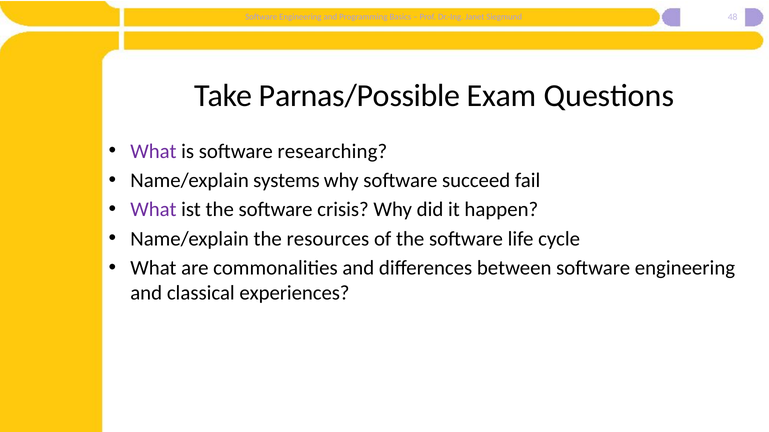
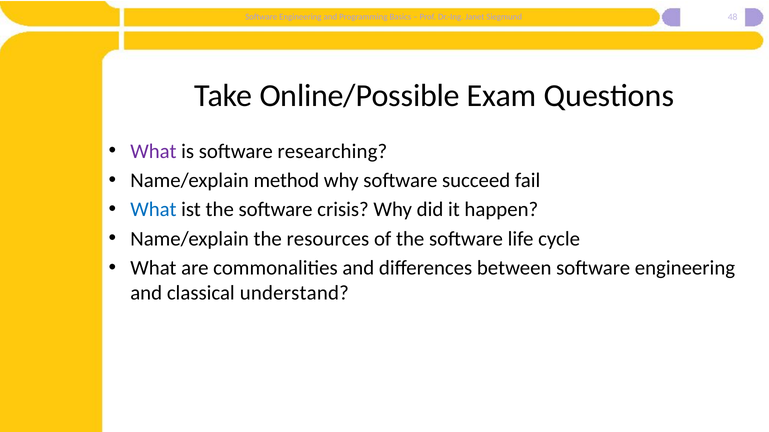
Parnas/Possible: Parnas/Possible -> Online/Possible (360, 96)
systems: systems -> method (286, 181)
What colour: purple -> blue (153, 210)
experiences: experiences -> understand (294, 293)
